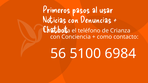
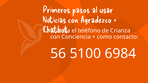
Denuncias: Denuncias -> Agradezco (96, 20)
